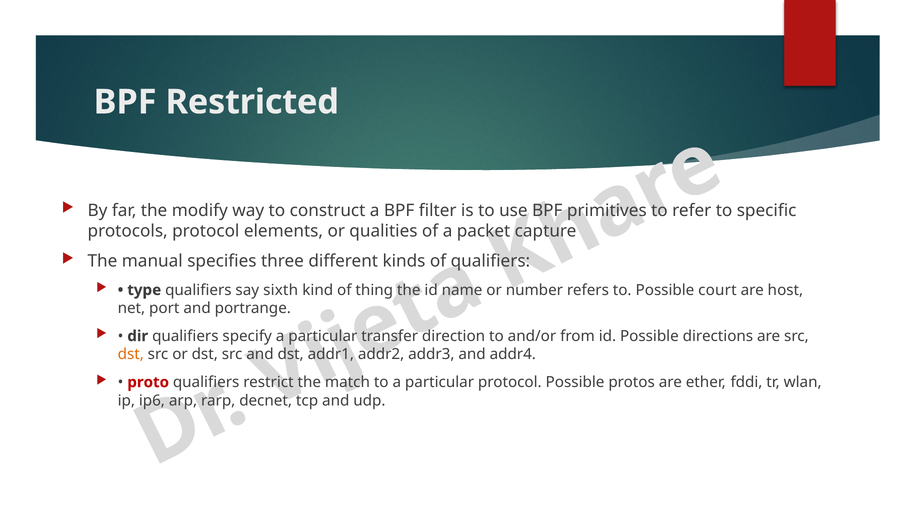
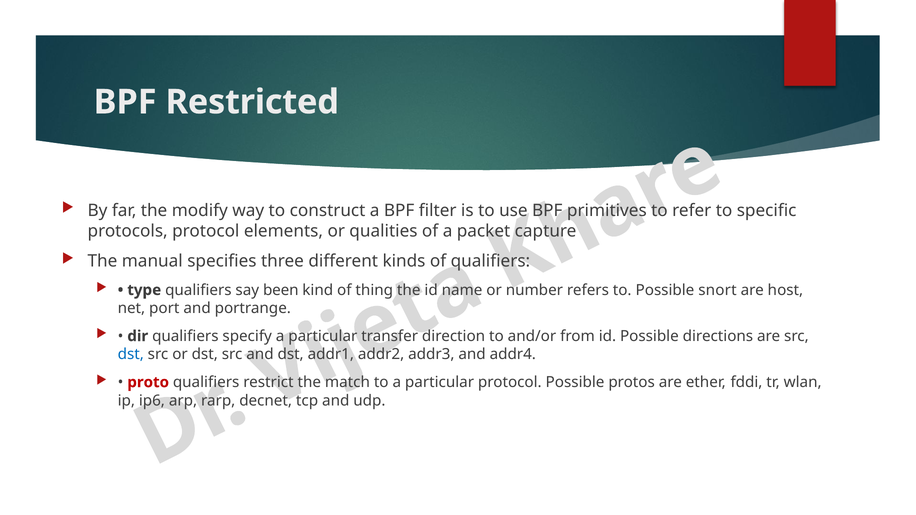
sixth: sixth -> been (281, 290)
court: court -> snort (717, 290)
dst colour: orange -> blue (131, 355)
